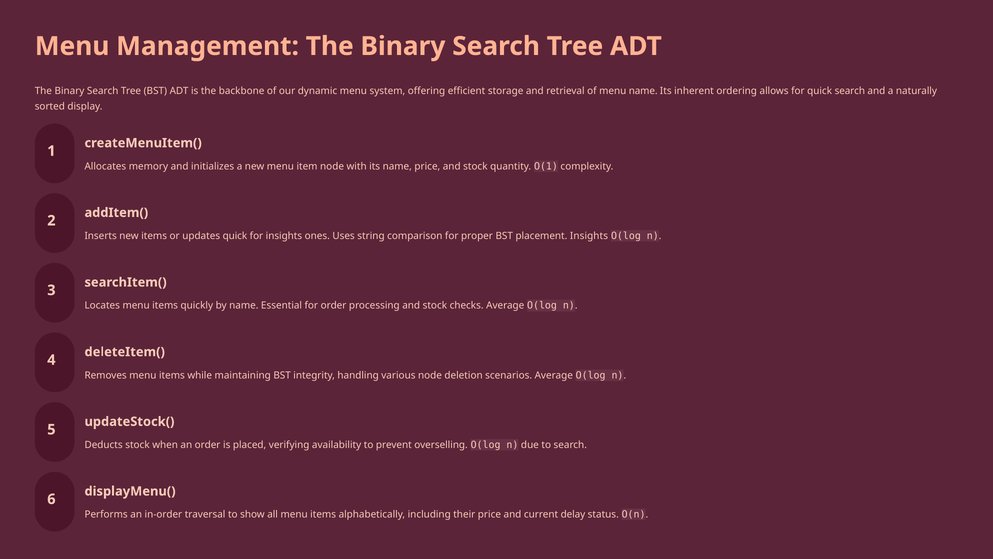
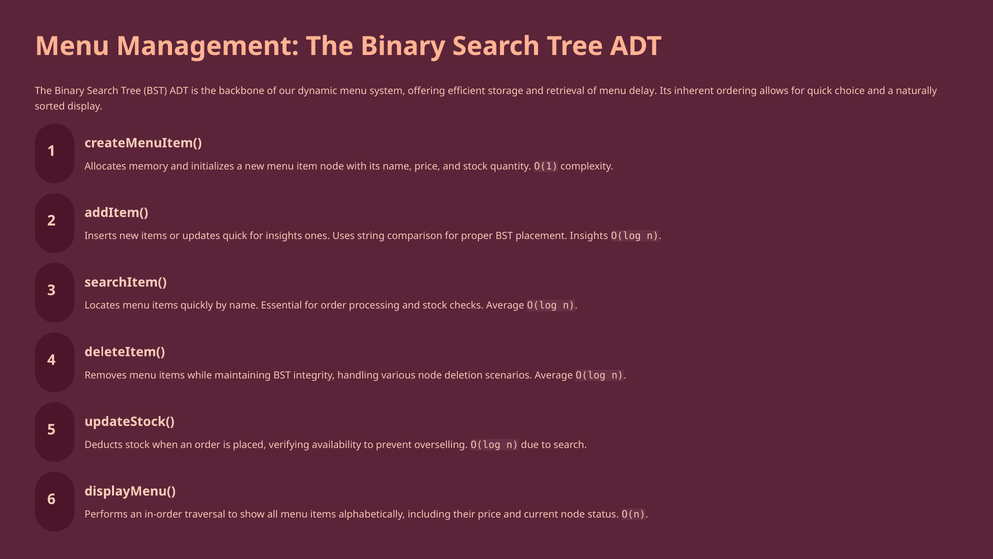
menu name: name -> delay (643, 91)
quick search: search -> choice (850, 91)
current delay: delay -> node (573, 514)
